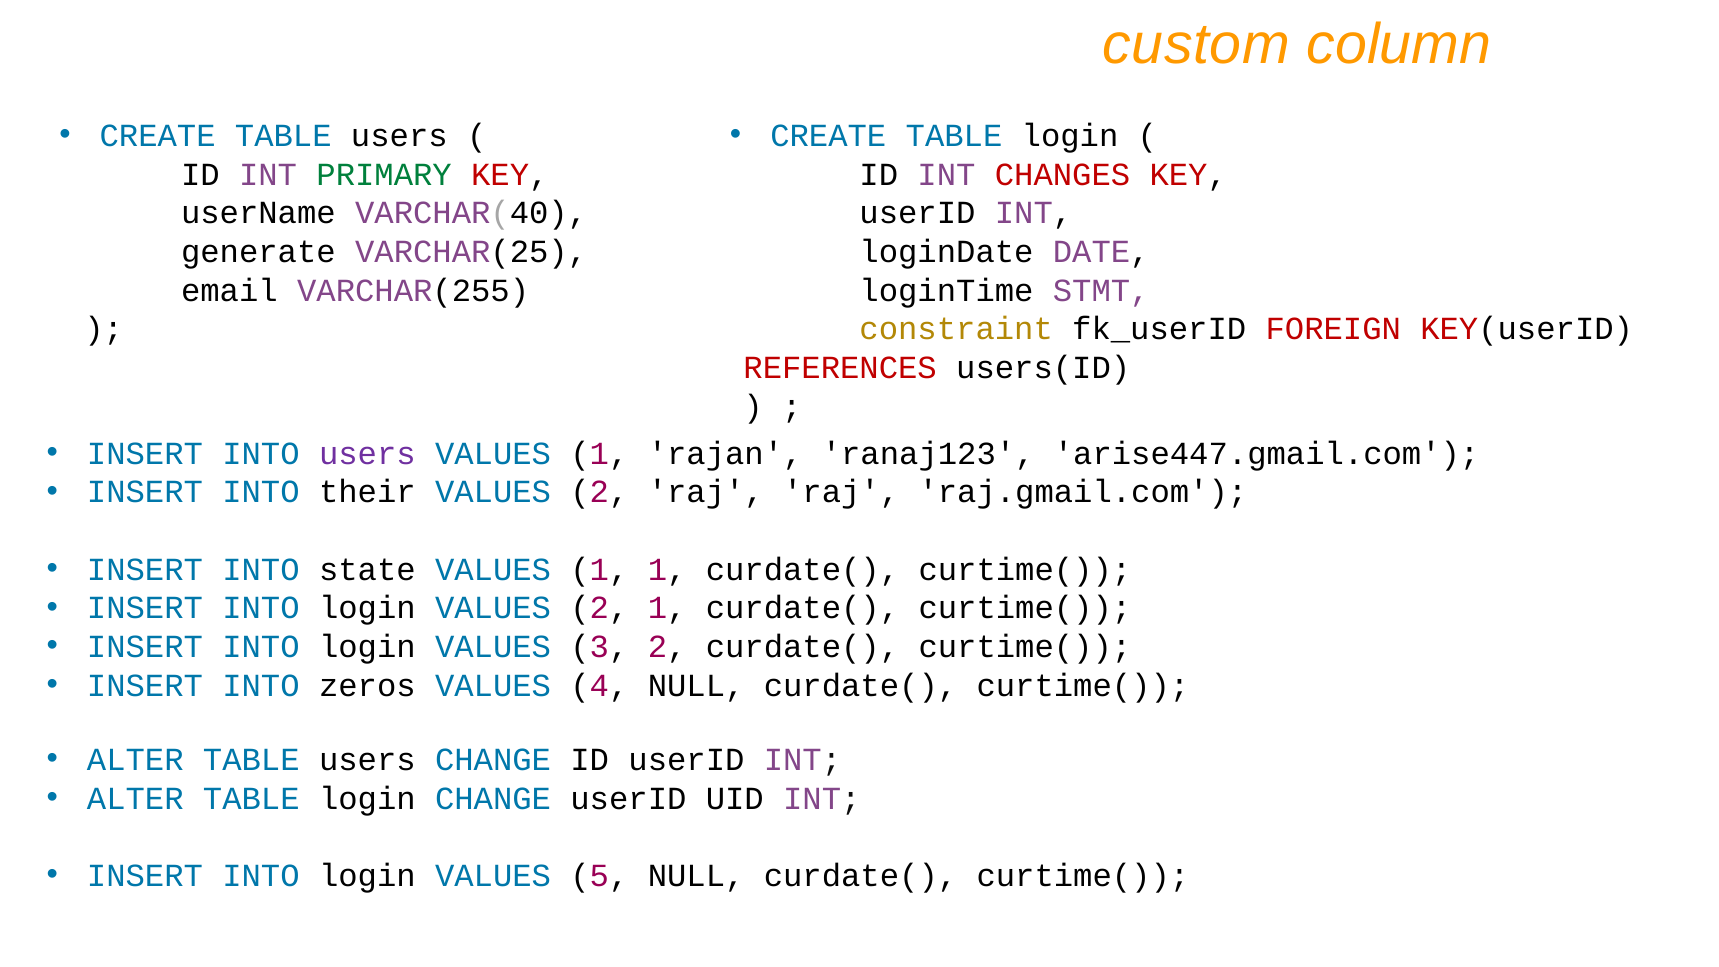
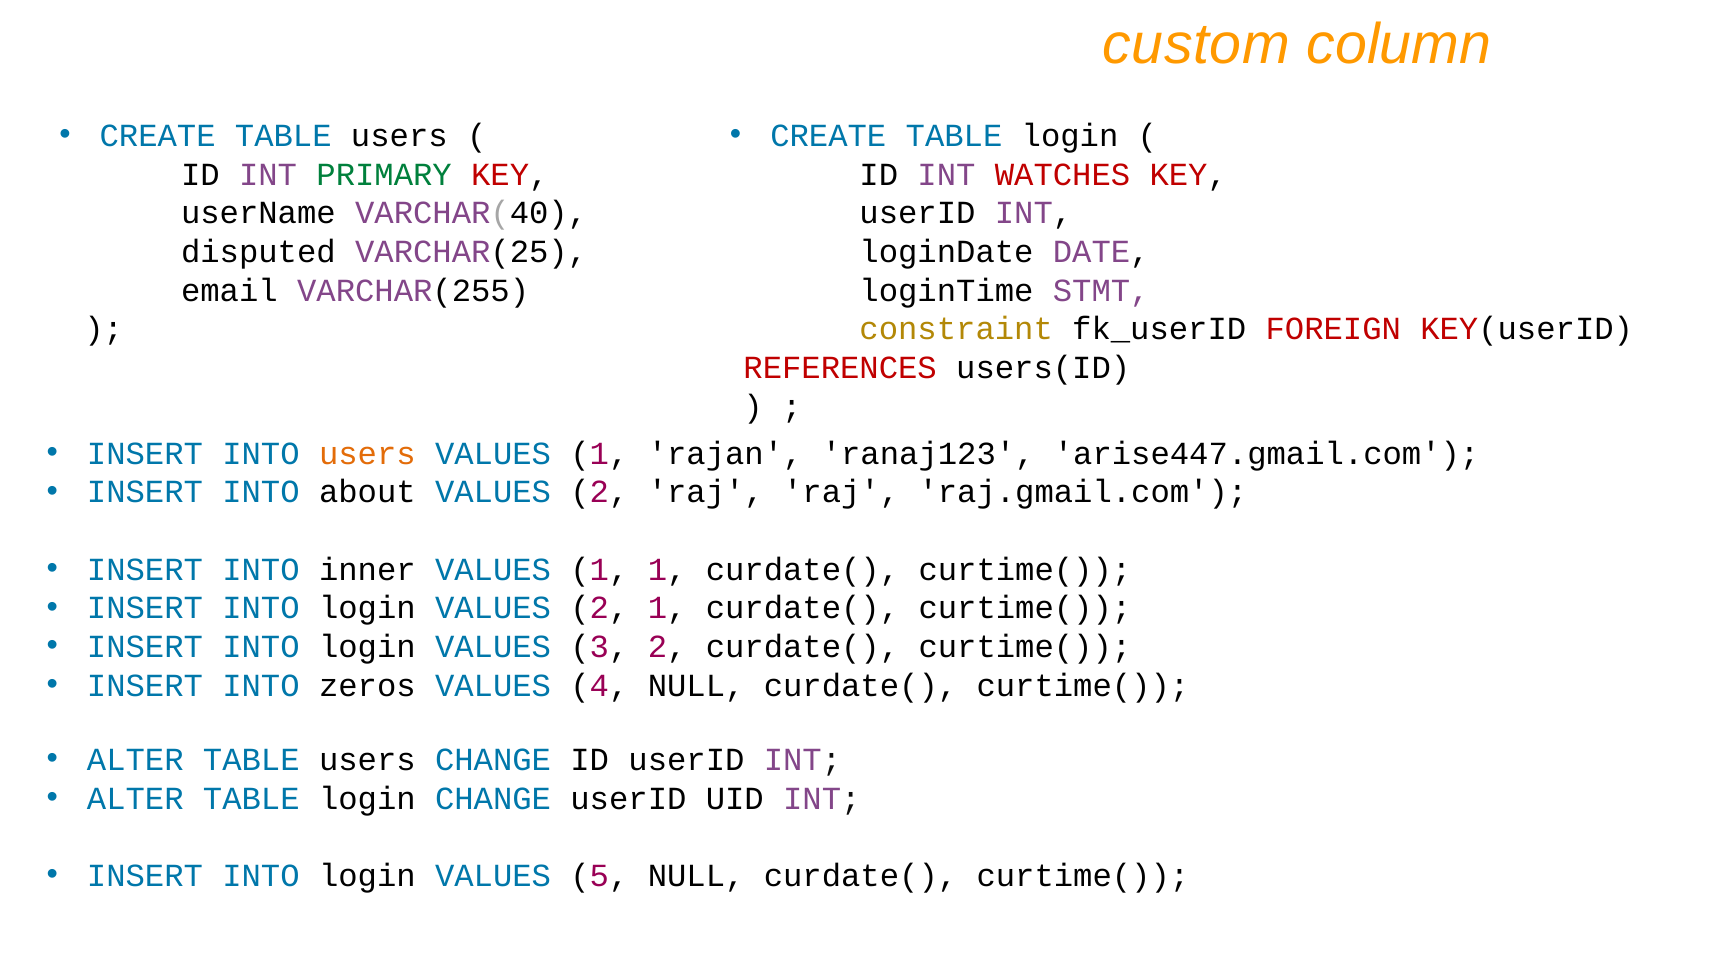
CHANGES: CHANGES -> WATCHES (1063, 174)
generate: generate -> disputed (258, 252)
users colour: purple -> orange (367, 453)
their: their -> about (367, 492)
state: state -> inner (367, 569)
